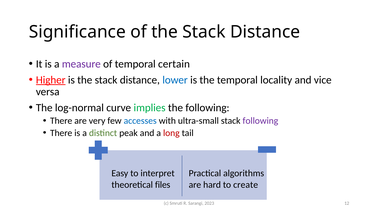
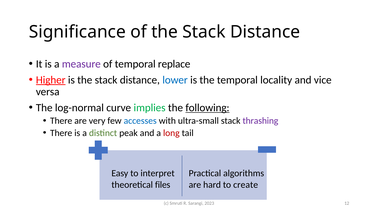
certain: certain -> replace (174, 64)
following underline: none -> present (207, 108)
stack following: following -> thrashing (260, 121)
